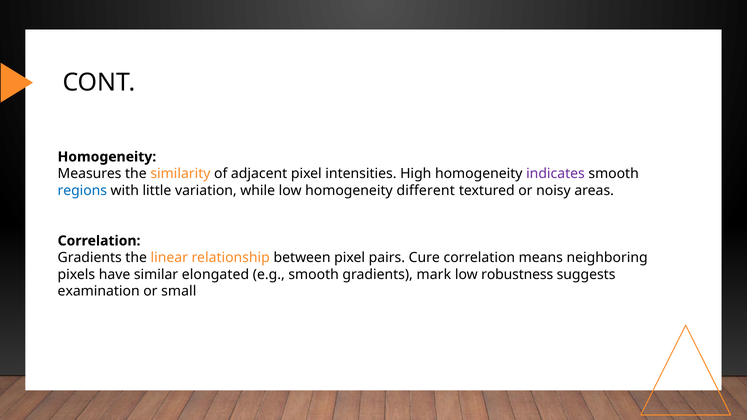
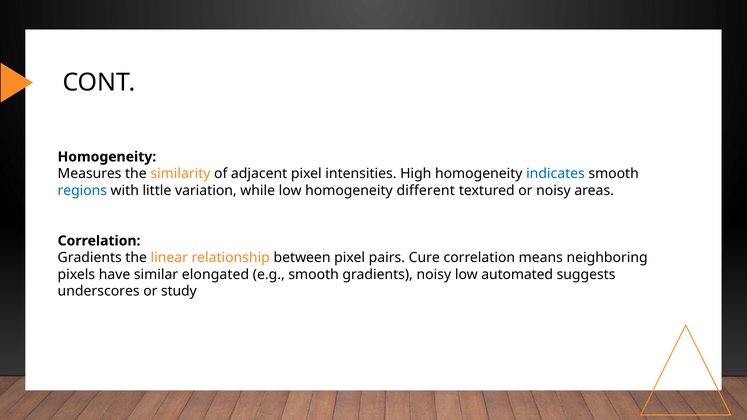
indicates colour: purple -> blue (555, 174)
gradients mark: mark -> noisy (434, 275)
robustness: robustness -> automated (517, 275)
examination: examination -> underscores (99, 291)
small: small -> study (179, 291)
